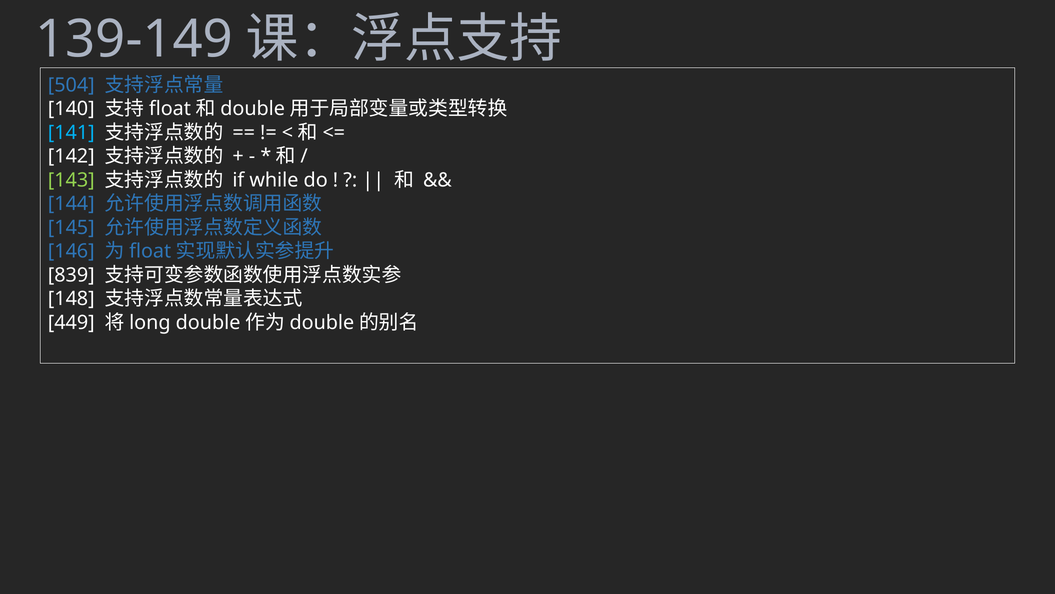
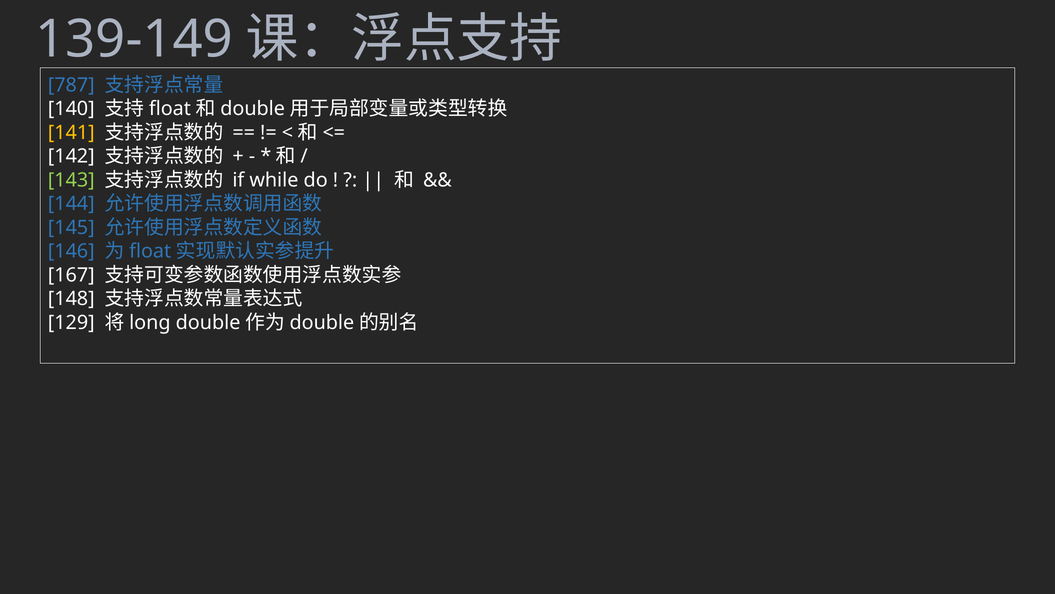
504: 504 -> 787 (71, 85)
141 colour: light blue -> yellow (71, 133)
839: 839 -> 167 (71, 275)
449: 449 -> 129 (71, 322)
